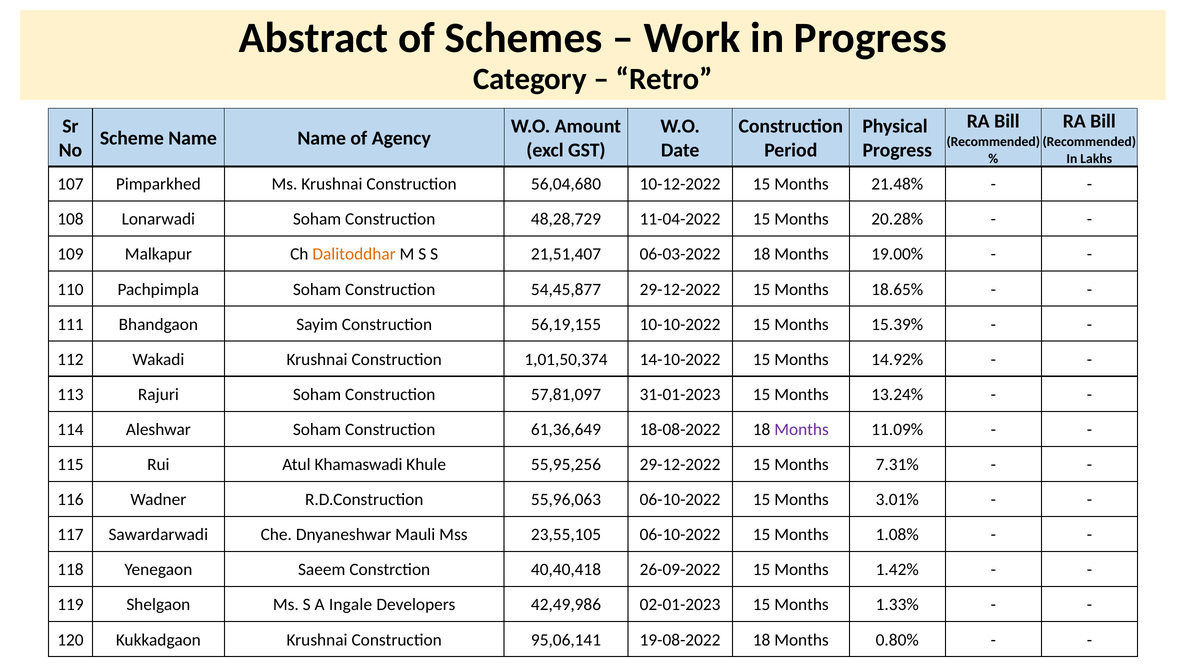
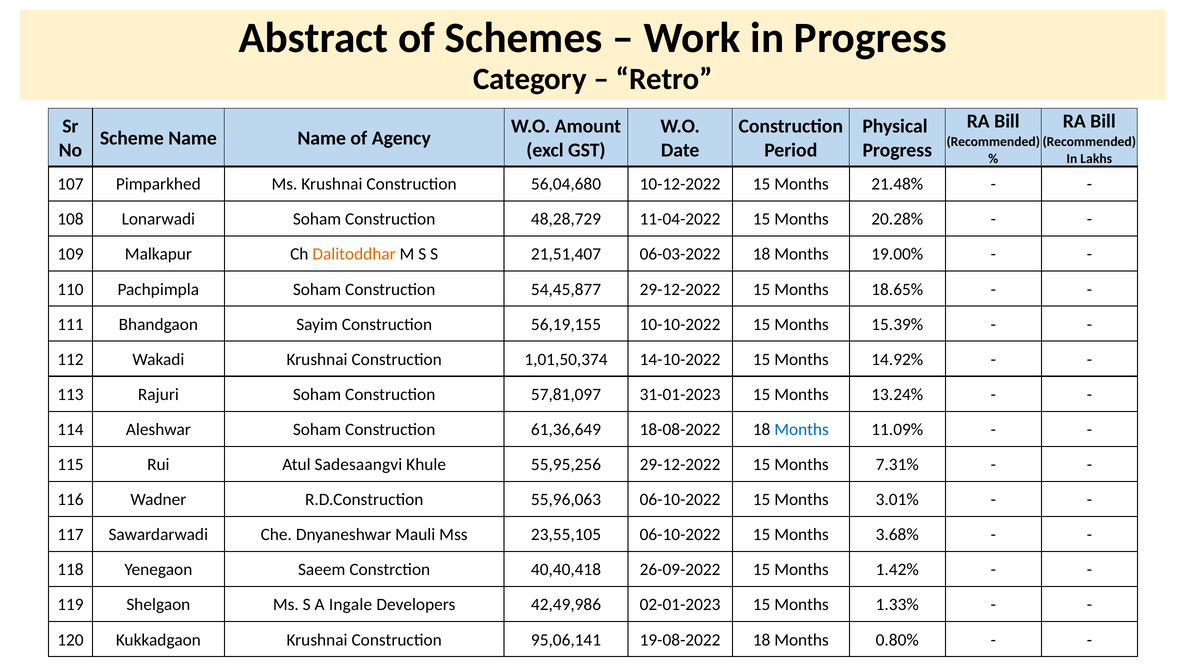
Months colour: purple -> blue (802, 430)
Khamaswadi: Khamaswadi -> Sadesaangvi (358, 465)
1.08%: 1.08% -> 3.68% (897, 535)
